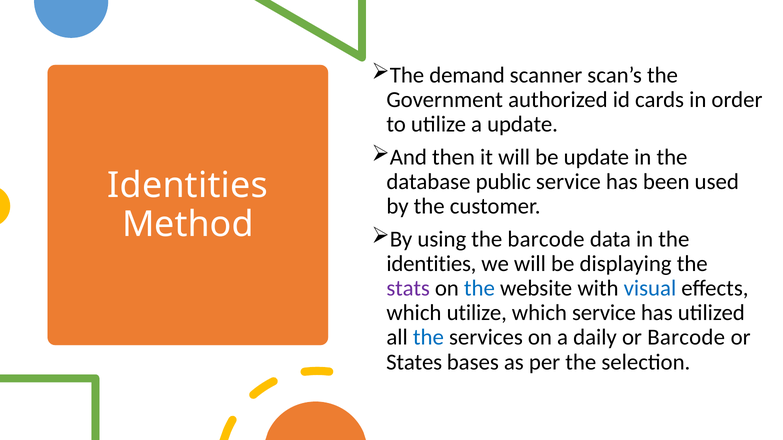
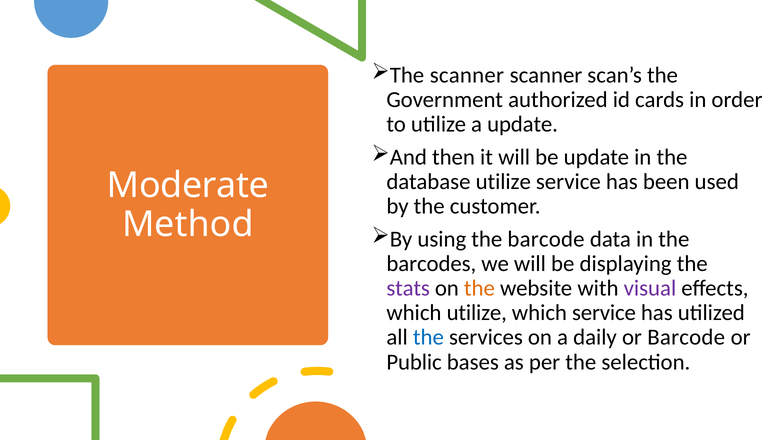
The demand: demand -> scanner (467, 75)
database public: public -> utilize (503, 182)
Identities: Identities -> Moderate (188, 186)
identities: identities -> barcodes (431, 264)
the colour: blue -> orange (479, 289)
visual colour: blue -> purple (650, 289)
States: States -> Public (414, 362)
